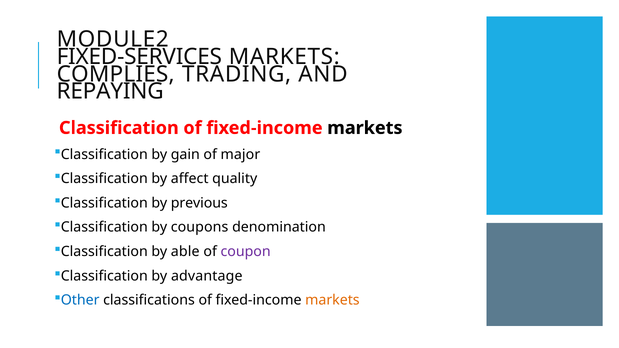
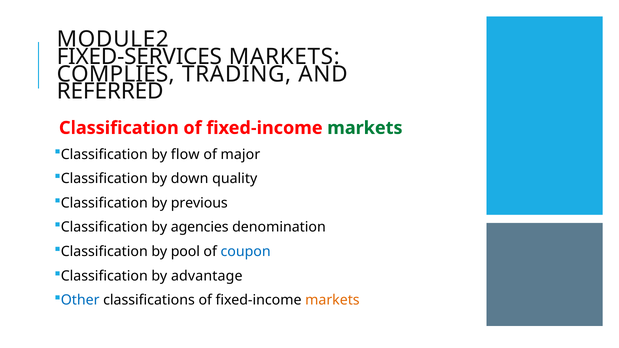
REPAYING: REPAYING -> REFERRED (110, 92)
markets colour: black -> green (365, 128)
gain: gain -> flow (185, 154)
affect: affect -> down (190, 179)
coupons: coupons -> agencies (200, 227)
able: able -> pool (185, 252)
coupon colour: purple -> blue (246, 252)
